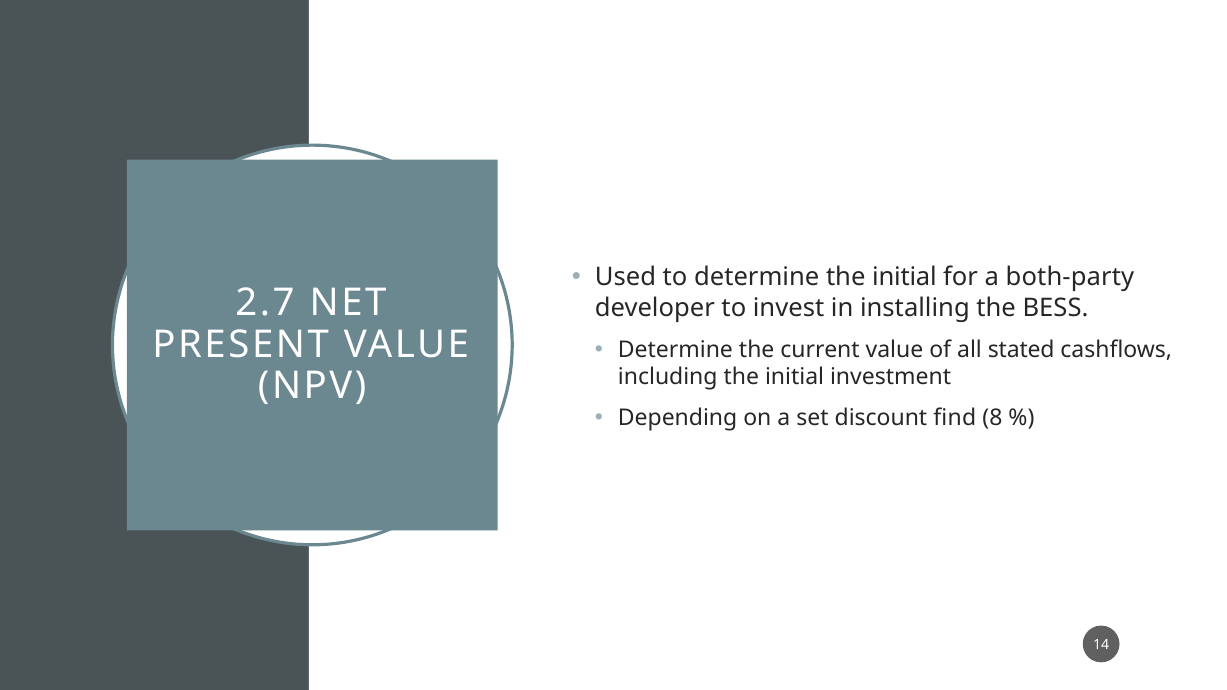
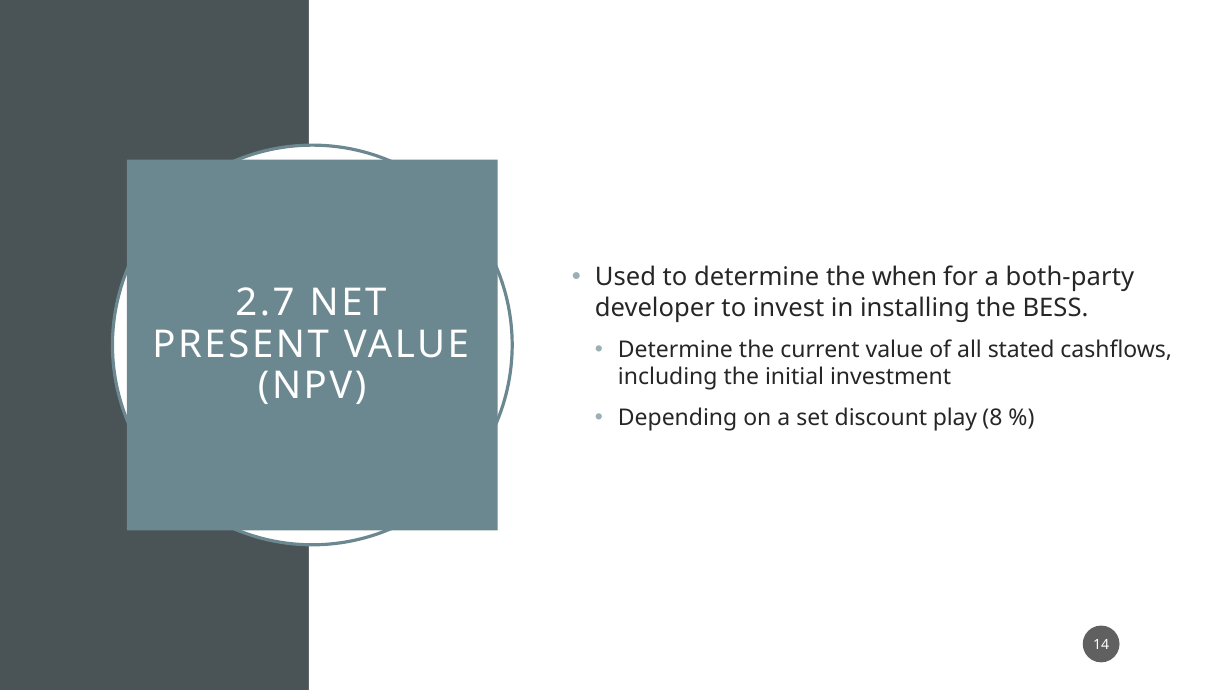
determine the initial: initial -> when (904, 277)
find: find -> play (955, 418)
